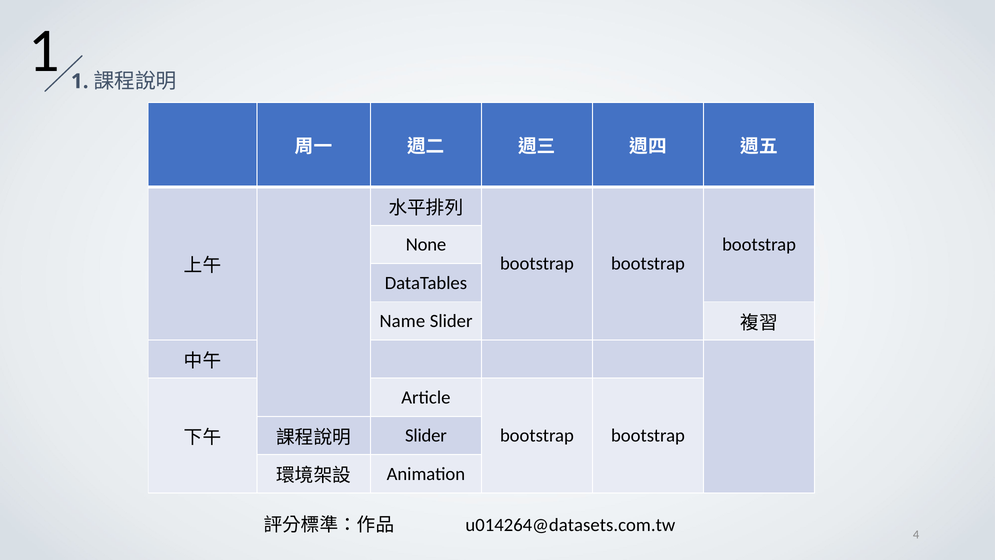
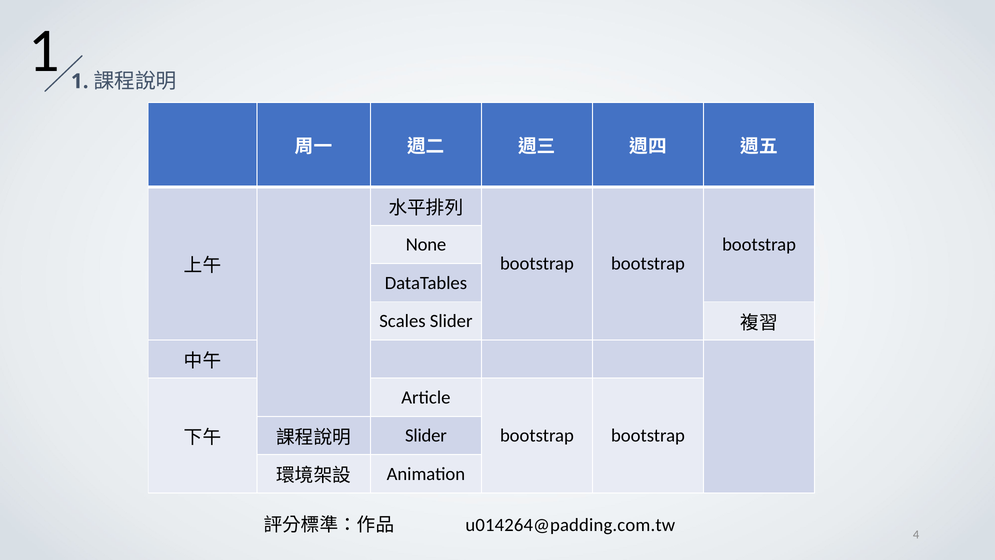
Name: Name -> Scales (402, 321)
u014264@datasets.com.tw: u014264@datasets.com.tw -> u014264@padding.com.tw (570, 525)
